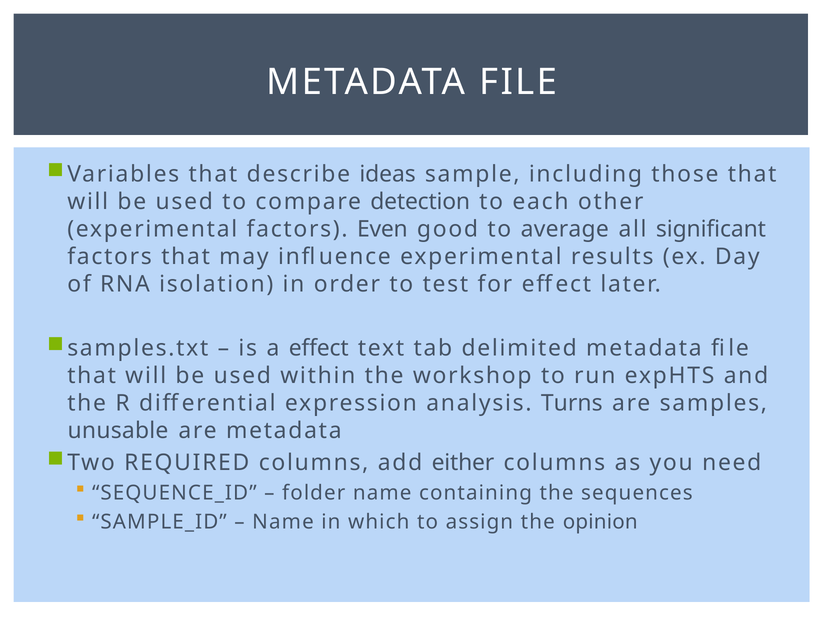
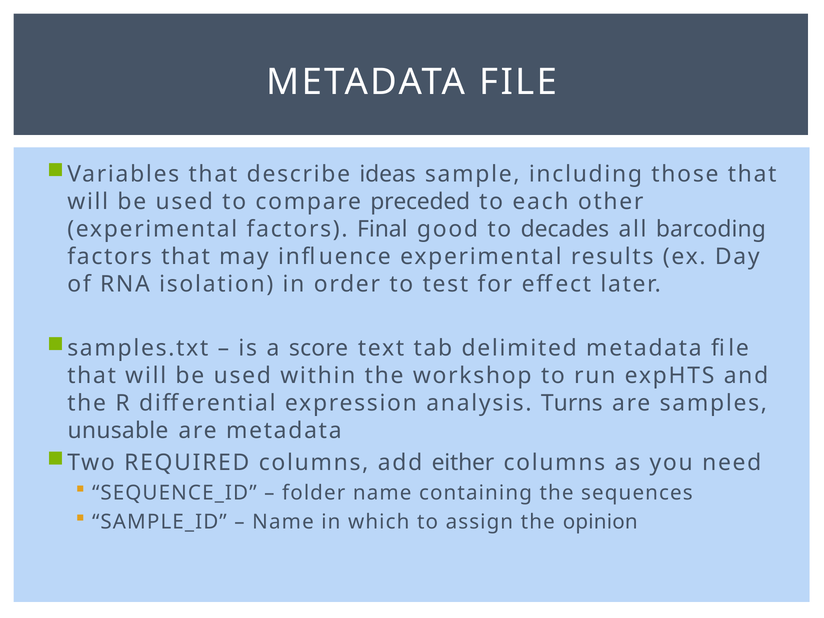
detection: detection -> preceded (420, 202)
Even: Even -> Final (382, 229)
average: average -> decades (565, 229)
significant: significant -> barcoding (711, 229)
a effect: effect -> score (319, 348)
